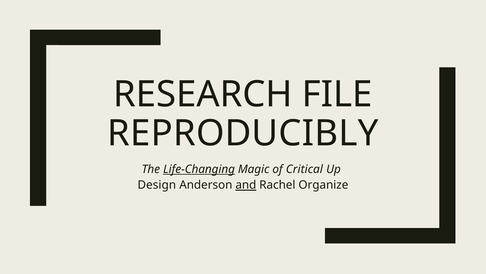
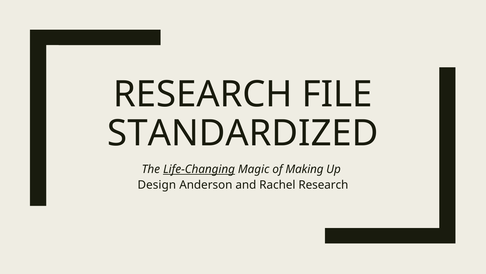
REPRODUCIBLY: REPRODUCIBLY -> STANDARDIZED (243, 133)
Critical: Critical -> Making (304, 169)
and underline: present -> none (246, 185)
Rachel Organize: Organize -> Research (323, 185)
